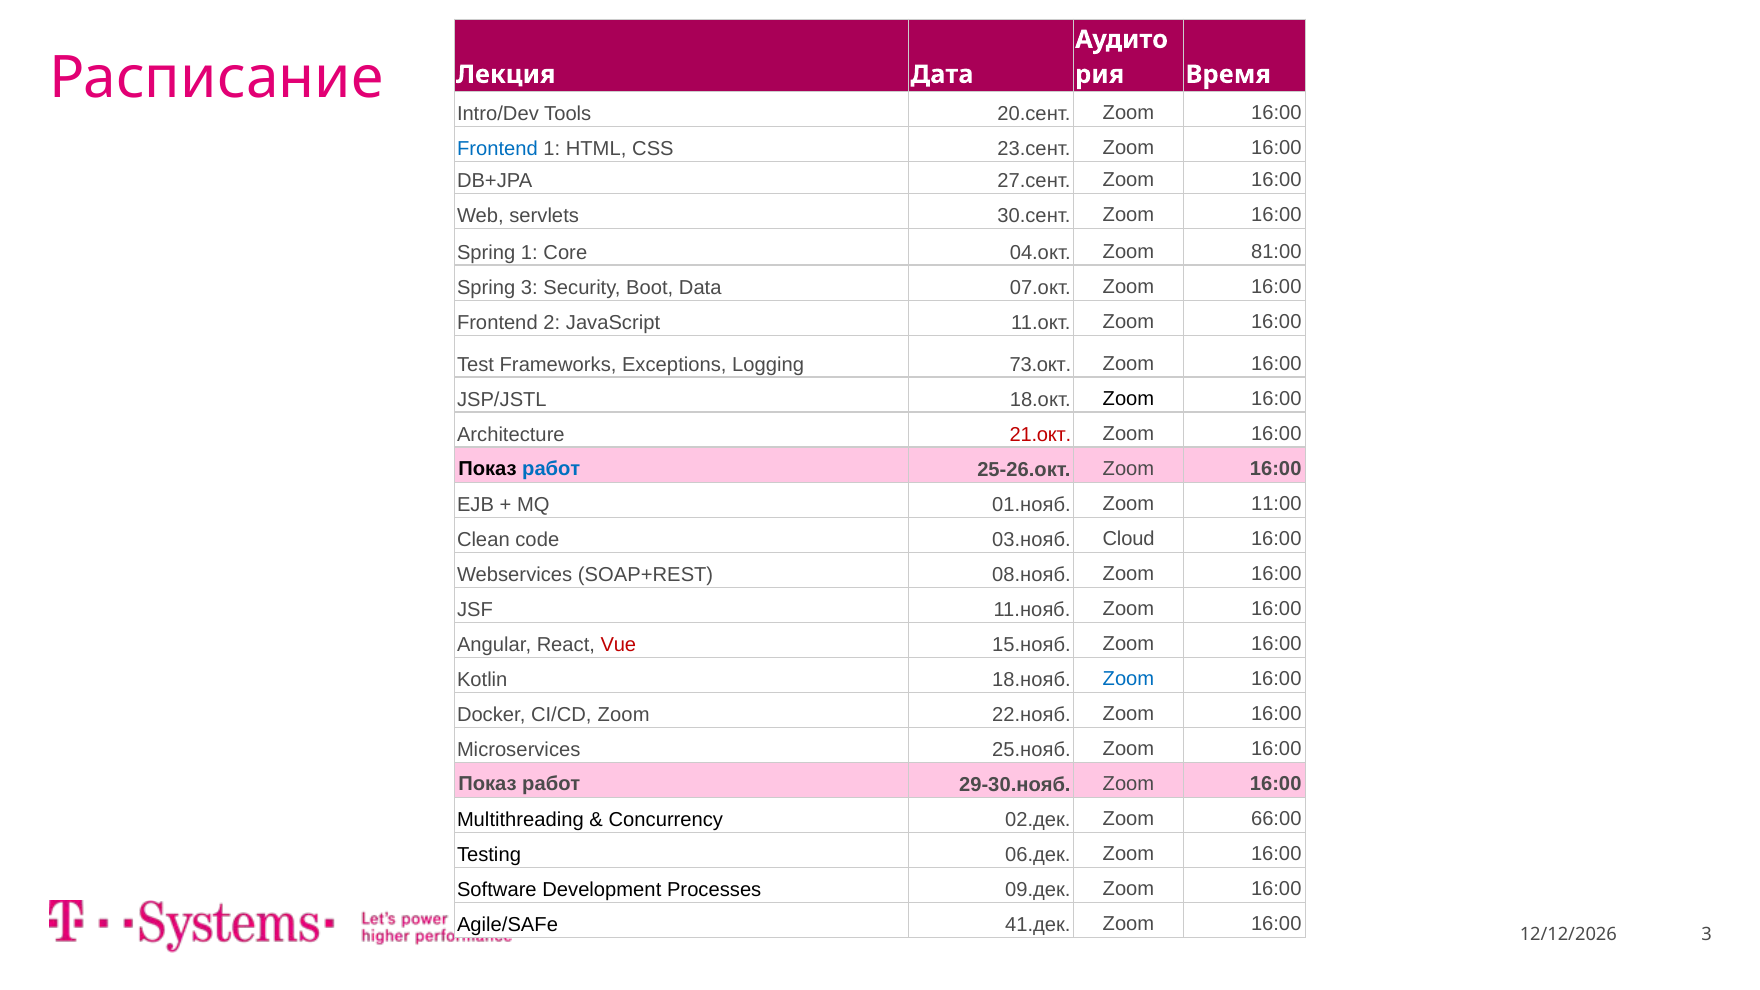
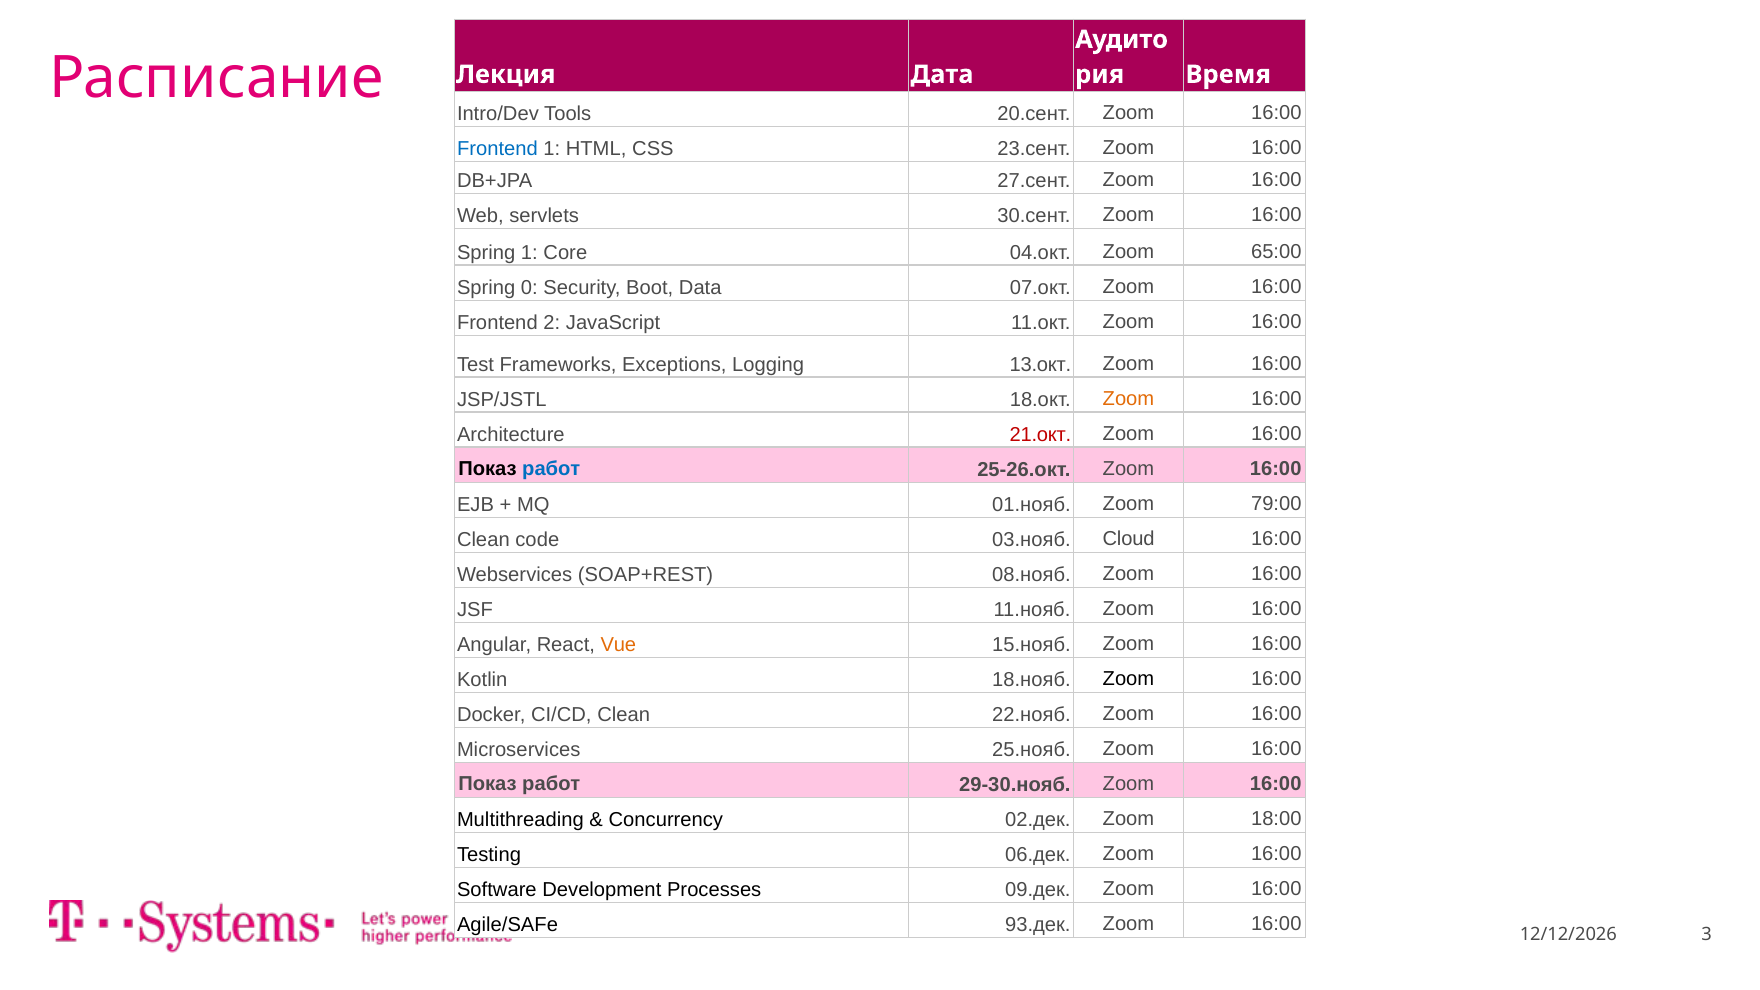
81:00: 81:00 -> 65:00 (1276, 252)
Spring 3: 3 -> 0 (529, 287)
73.окт: 73.окт -> 13.окт (1040, 364)
Zoom colour: black -> orange (1128, 399)
11:00: 11:00 -> 79:00 (1276, 504)
Vue colour: red -> orange (618, 645)
Zoom colour: blue -> black (1128, 679)
CI/CD Zoom: Zoom -> Clean (624, 715)
66:00: 66:00 -> 18:00 (1276, 819)
41.дек: 41.дек -> 93.дек (1038, 925)
